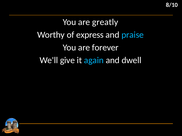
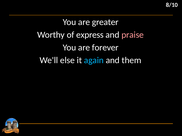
greatly: greatly -> greater (105, 22)
praise colour: light blue -> pink (133, 35)
give: give -> else (67, 60)
dwell: dwell -> them (132, 60)
